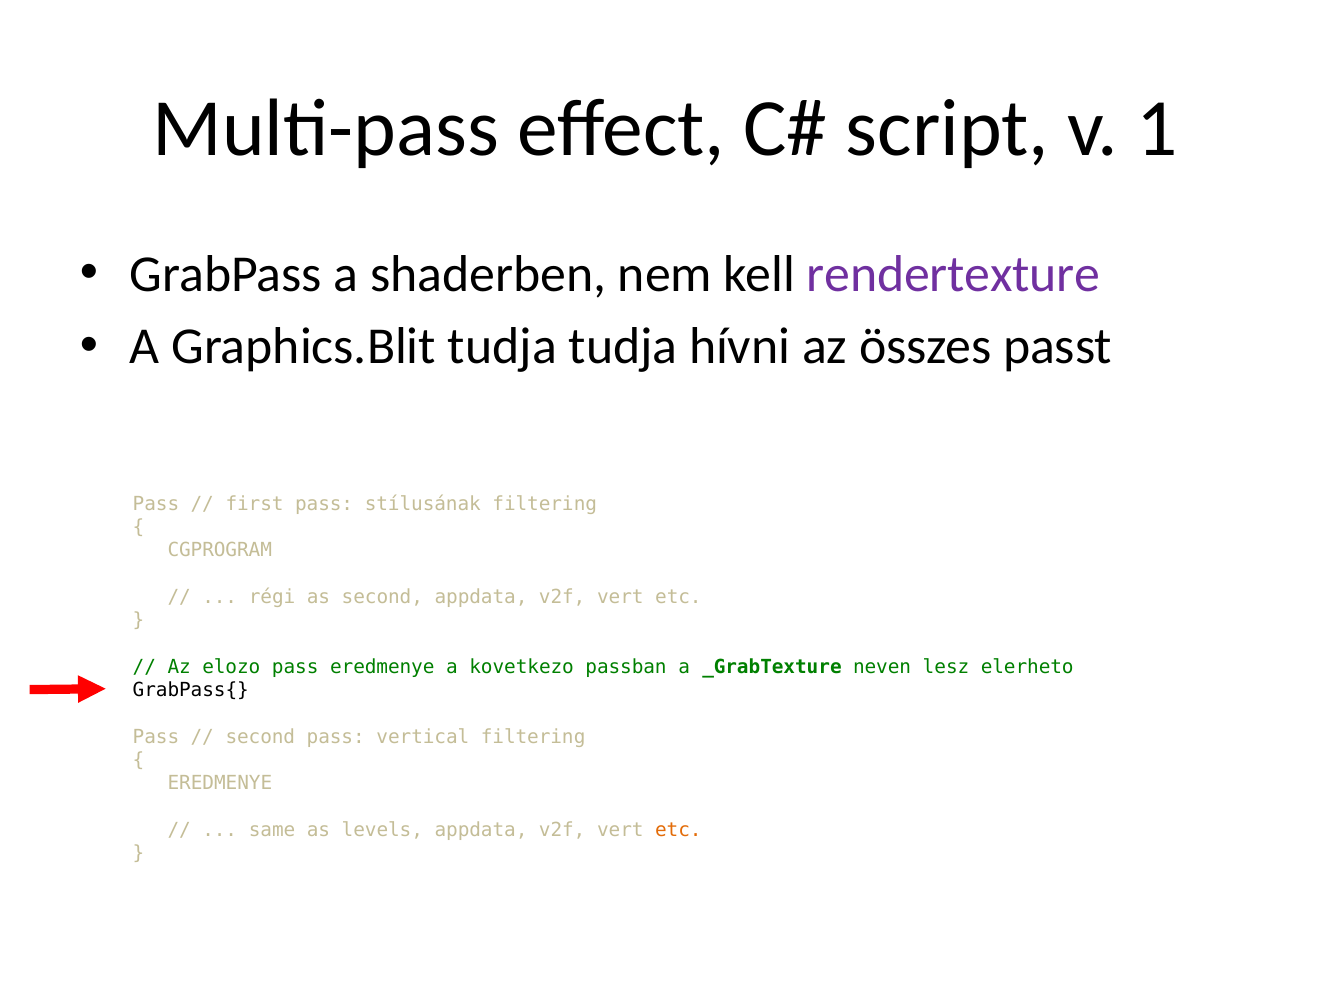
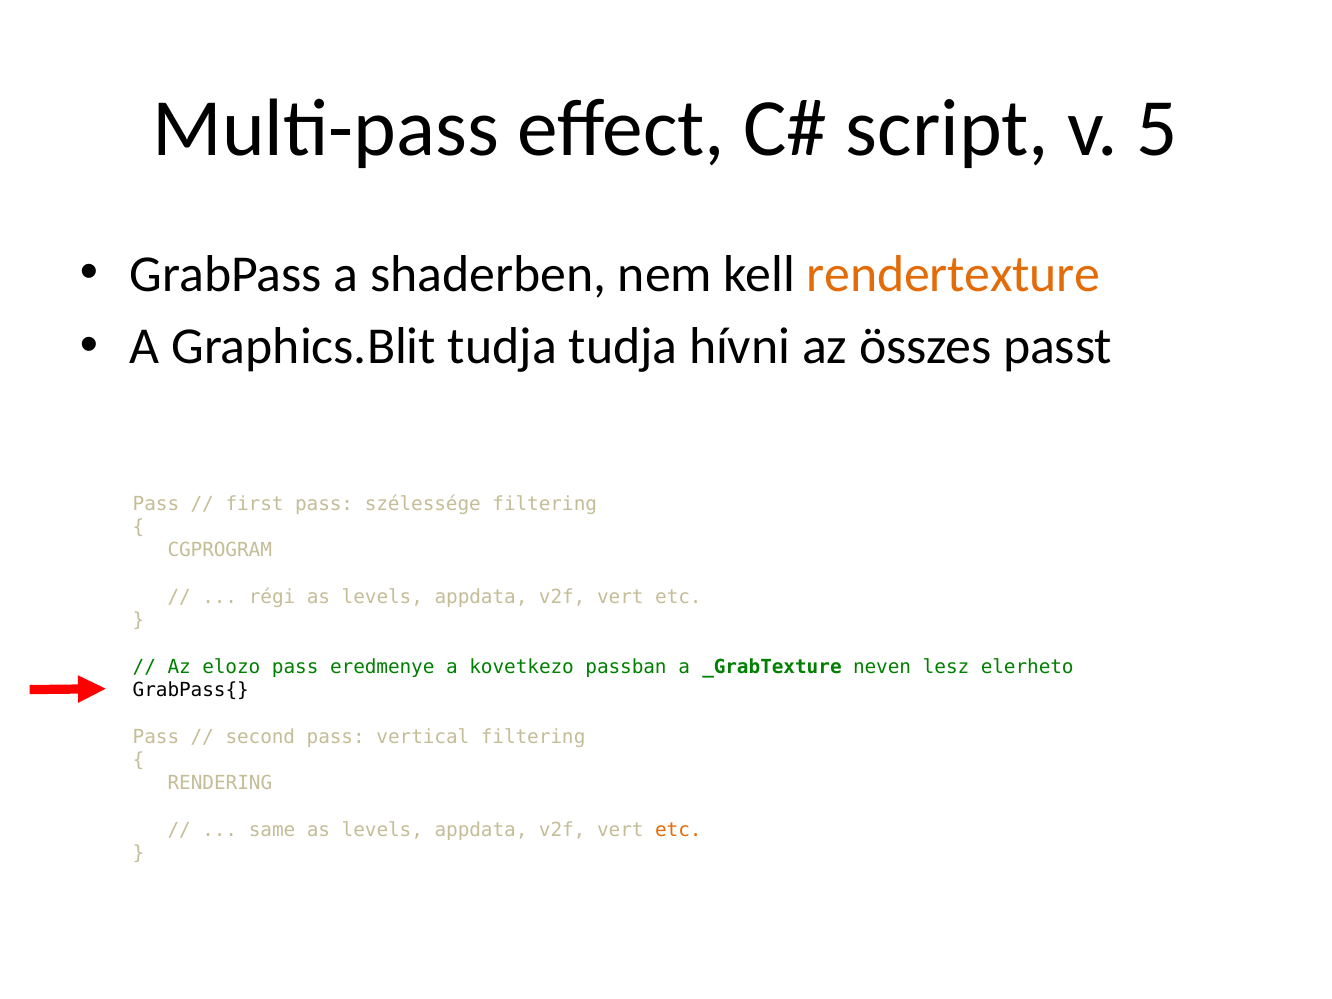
1: 1 -> 5 (1157, 129)
rendertexture colour: purple -> orange (953, 274)
stílusának: stílusának -> szélessége (423, 504)
second: second -> levels (382, 597)
EREDMENYE: EREDMENYE -> RENDERING (220, 783)
